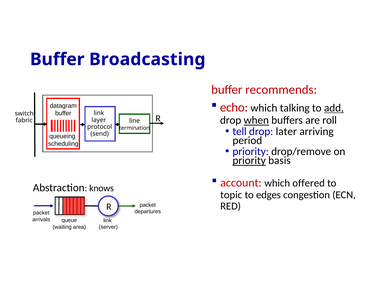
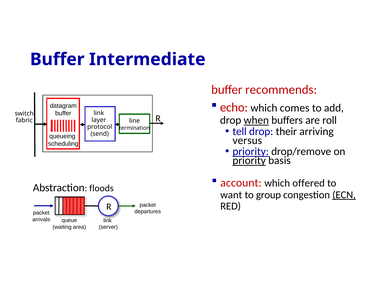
Broadcasting: Broadcasting -> Intermediate (147, 59)
talking: talking -> comes (295, 108)
add underline: present -> none (334, 108)
later: later -> their (286, 131)
period: period -> versus (247, 140)
priority underline: none -> present (251, 151)
knows: knows -> floods (101, 188)
topic: topic -> want (231, 195)
edges: edges -> group (268, 195)
ECN underline: none -> present (344, 195)
